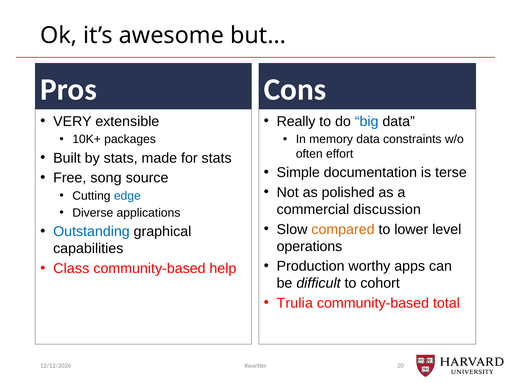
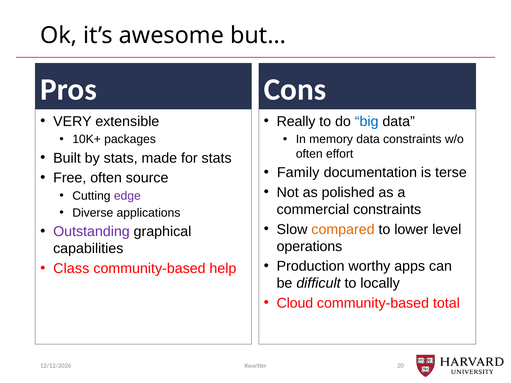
Simple: Simple -> Family (298, 173)
Free song: song -> often (106, 178)
edge colour: blue -> purple (127, 196)
commercial discussion: discussion -> constraints (387, 210)
Outstanding colour: blue -> purple (91, 232)
cohort: cohort -> locally (380, 283)
Trulia: Trulia -> Cloud (295, 303)
